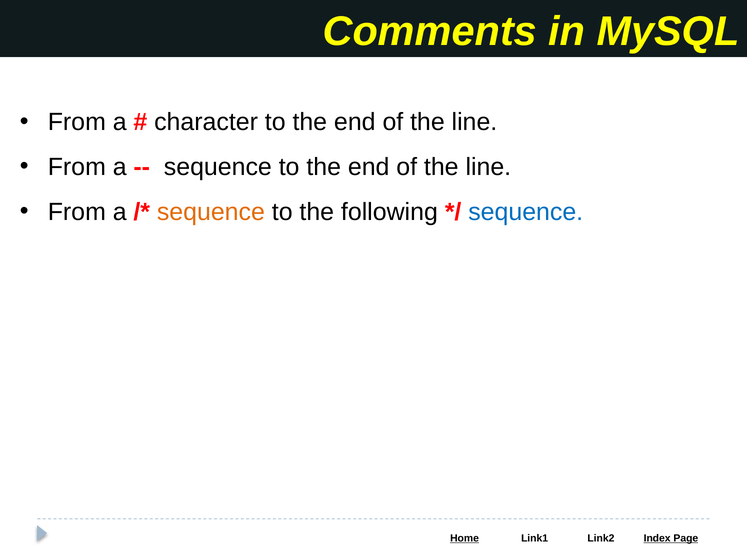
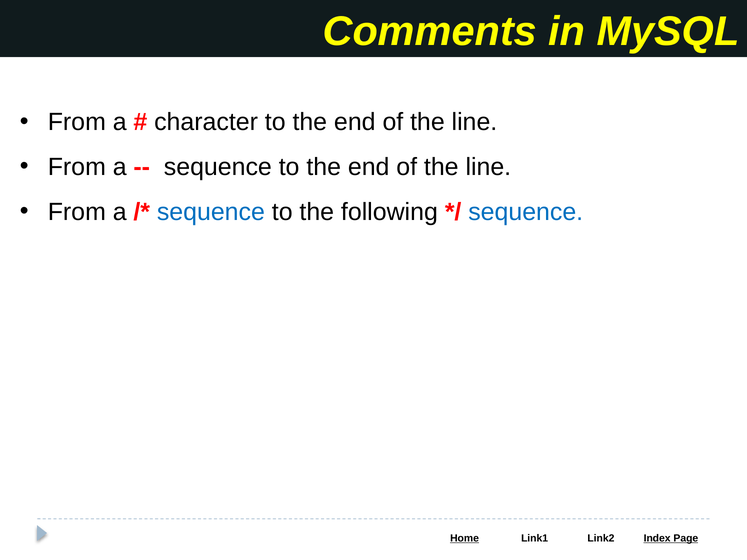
sequence colour: orange -> blue (211, 212)
